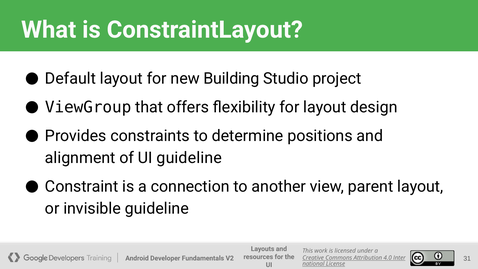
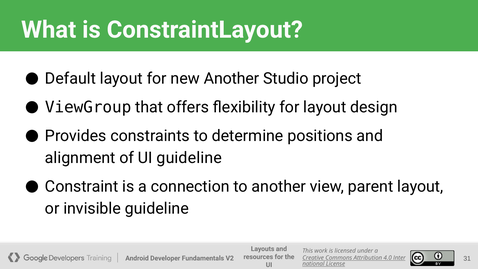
new Building: Building -> Another (231, 79)
